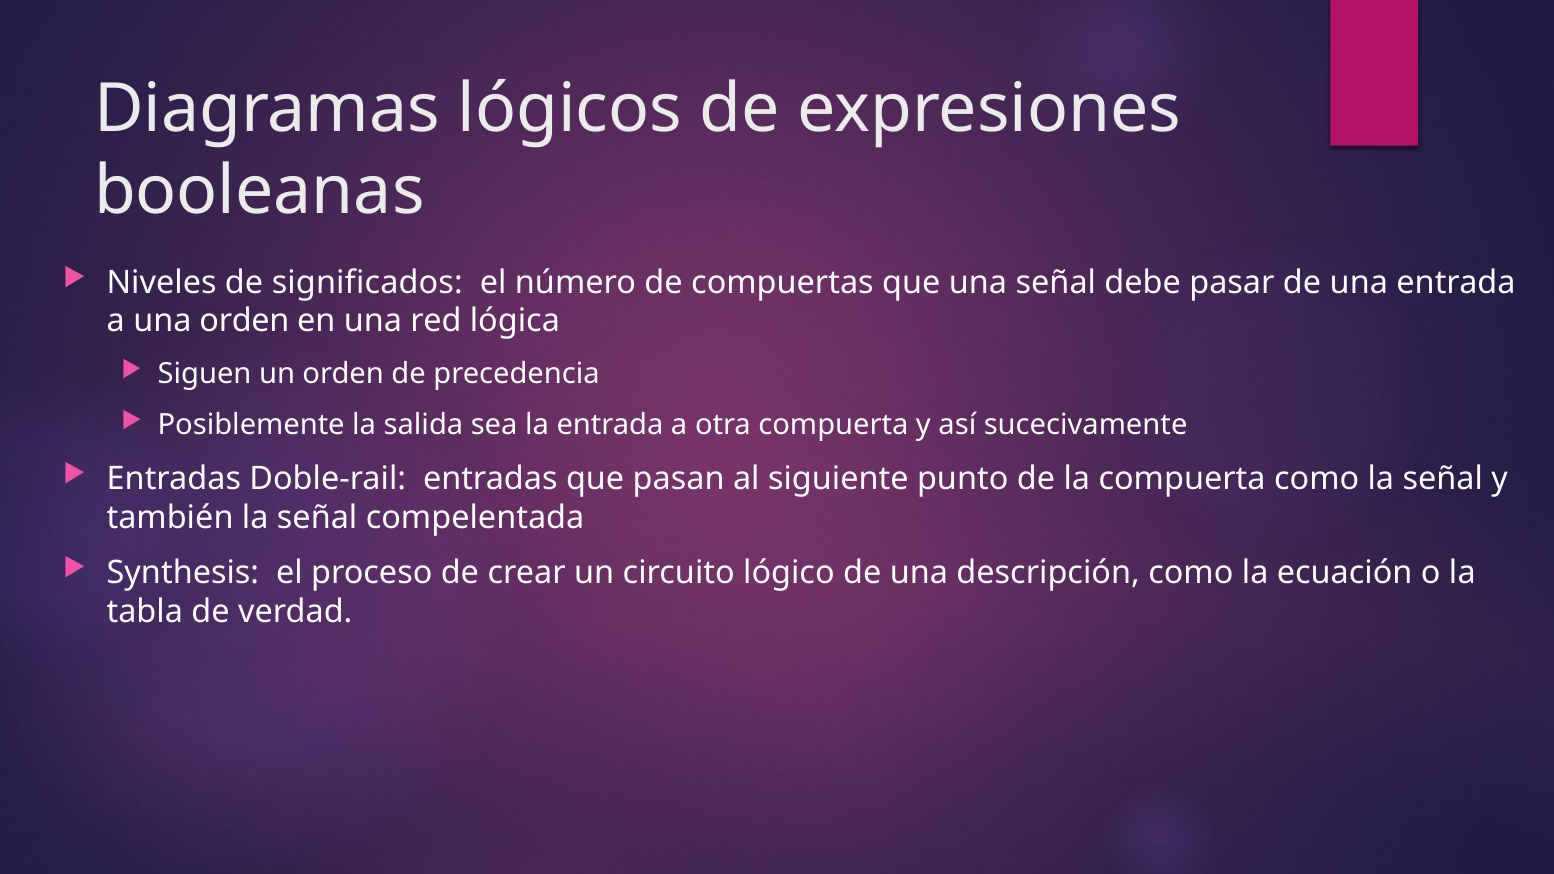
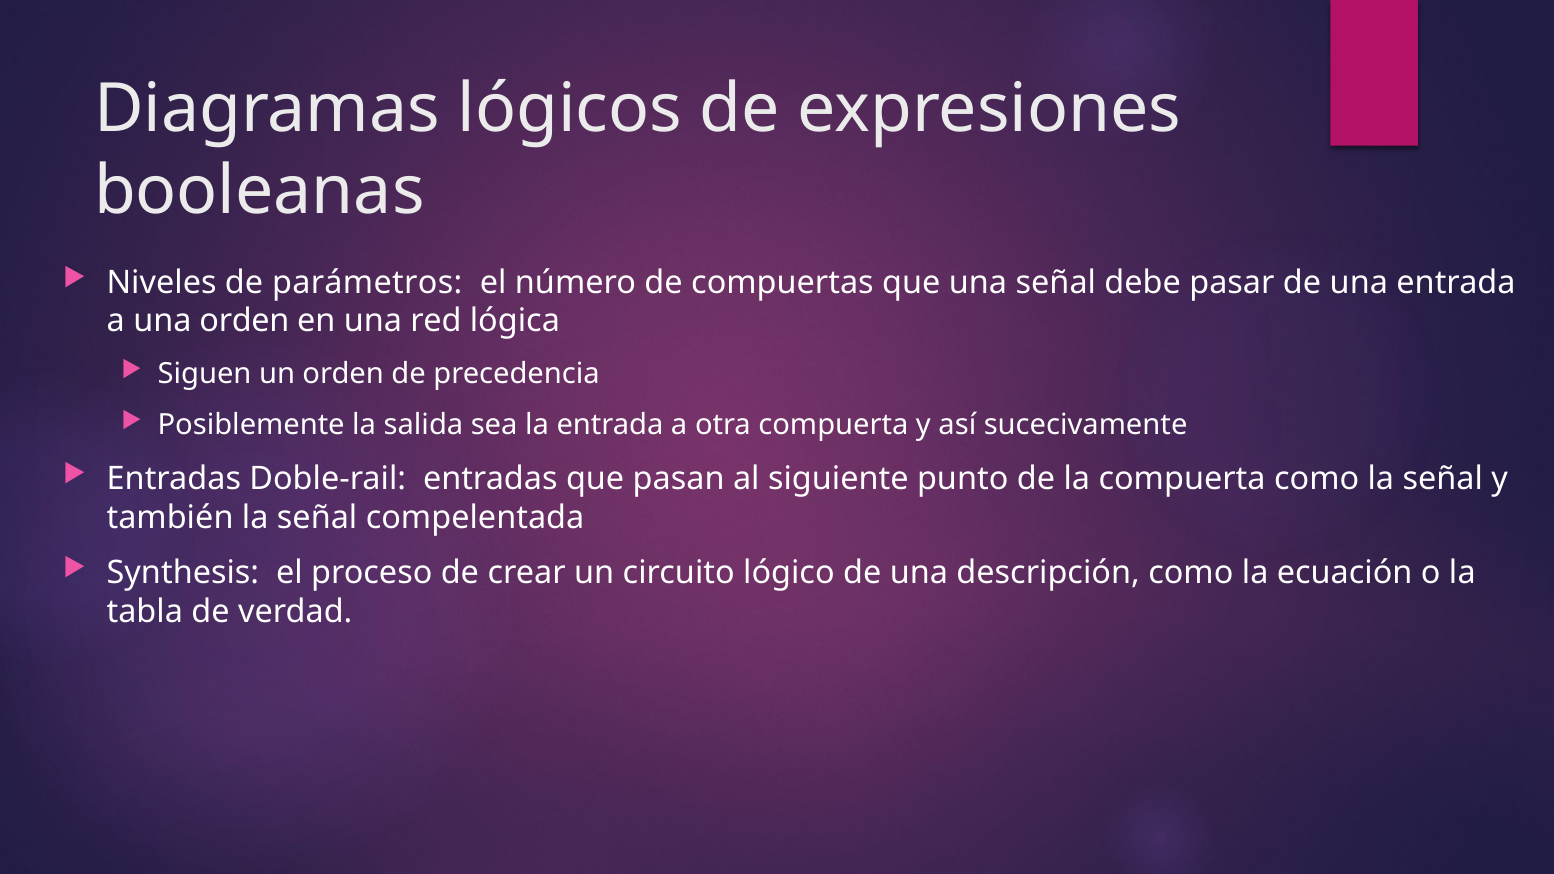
significados: significados -> parámetros (367, 282)
